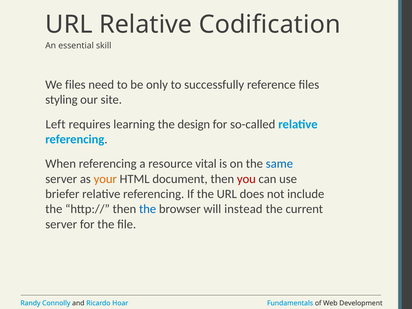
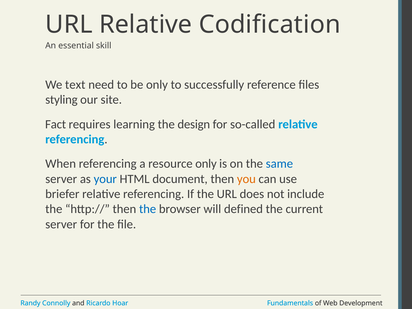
We files: files -> text (75, 85)
Left: Left -> Fact (56, 124)
resource vital: vital -> only (206, 164)
your colour: orange -> blue (105, 179)
you colour: red -> orange (246, 179)
instead: instead -> defined (243, 209)
